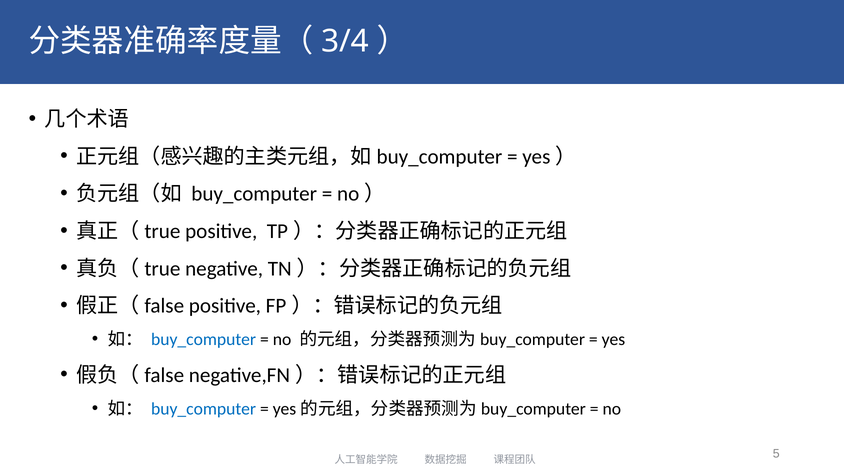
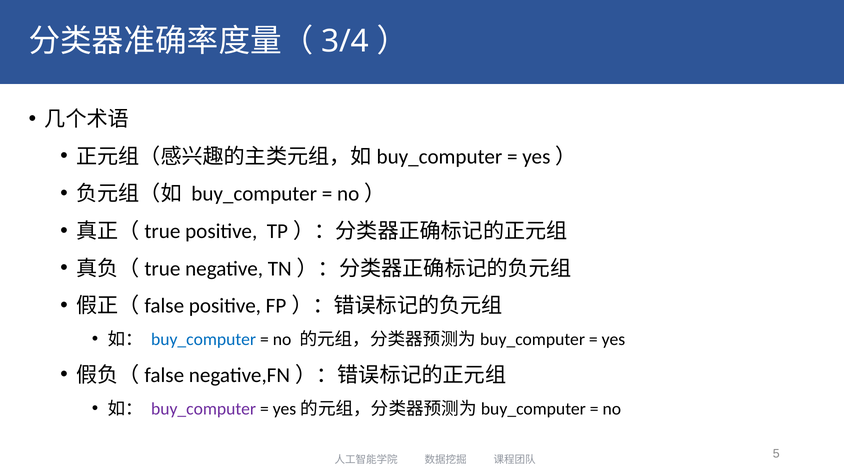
buy_computer colour: blue -> purple (204, 409)
